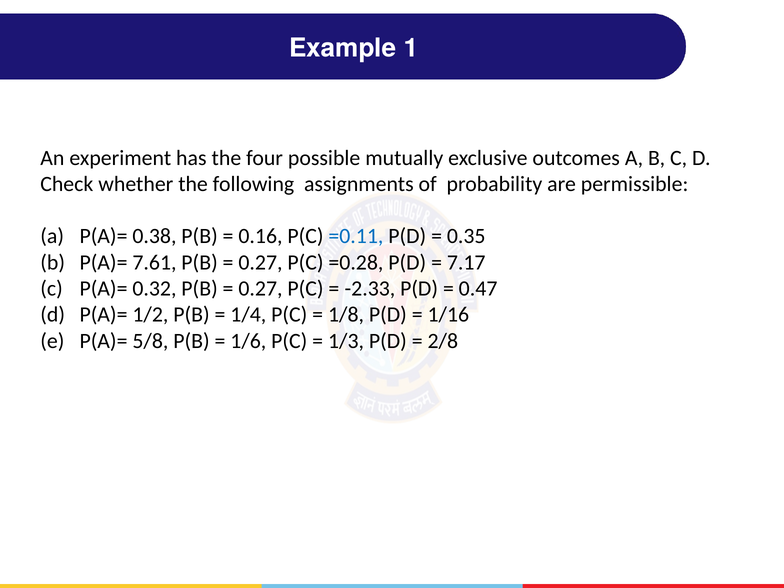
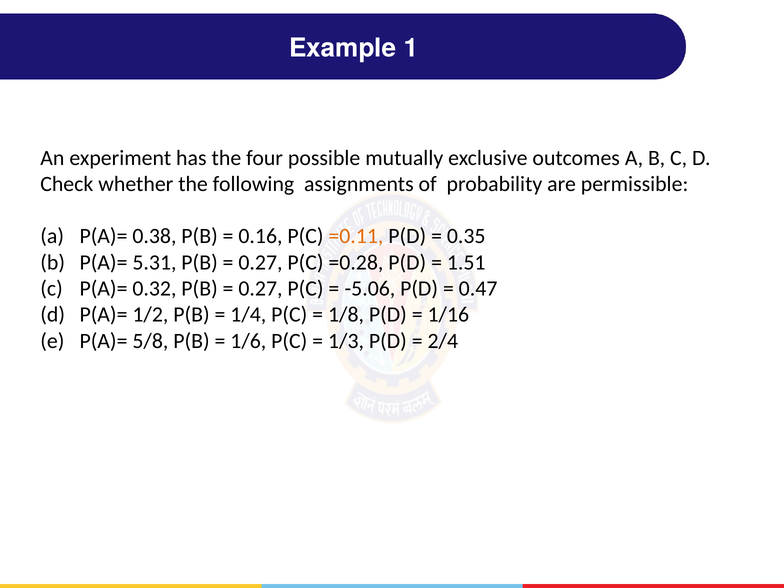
=0.11 colour: blue -> orange (356, 236)
7.61: 7.61 -> 5.31 (154, 262)
7.17: 7.17 -> 1.51 (466, 262)
-2.33: -2.33 -> -5.06 (370, 289)
2/8: 2/8 -> 2/4 (443, 341)
